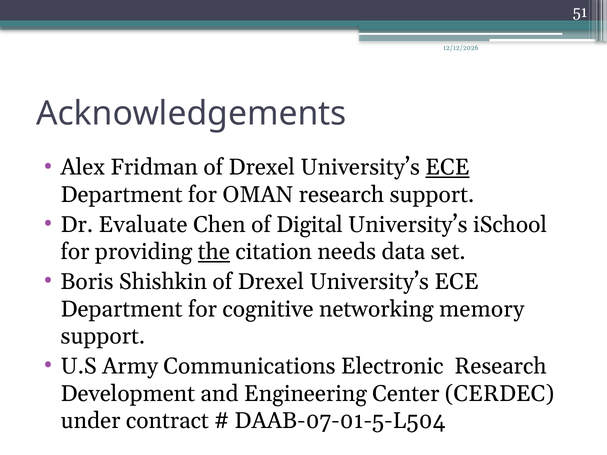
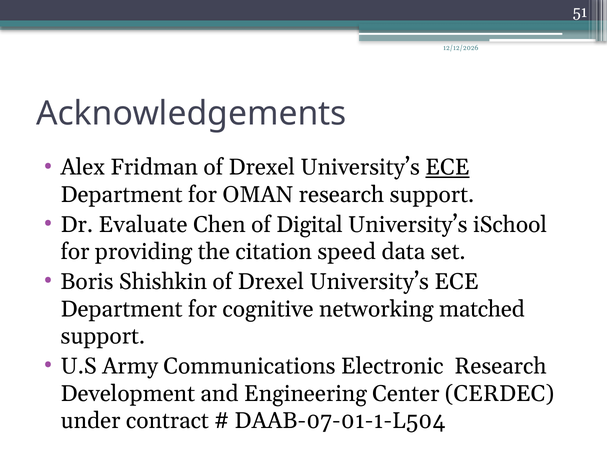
the underline: present -> none (214, 252)
needs: needs -> speed (347, 252)
memory: memory -> matched (482, 309)
DAAB-07-01-5-L504: DAAB-07-01-5-L504 -> DAAB-07-01-1-L504 (340, 421)
